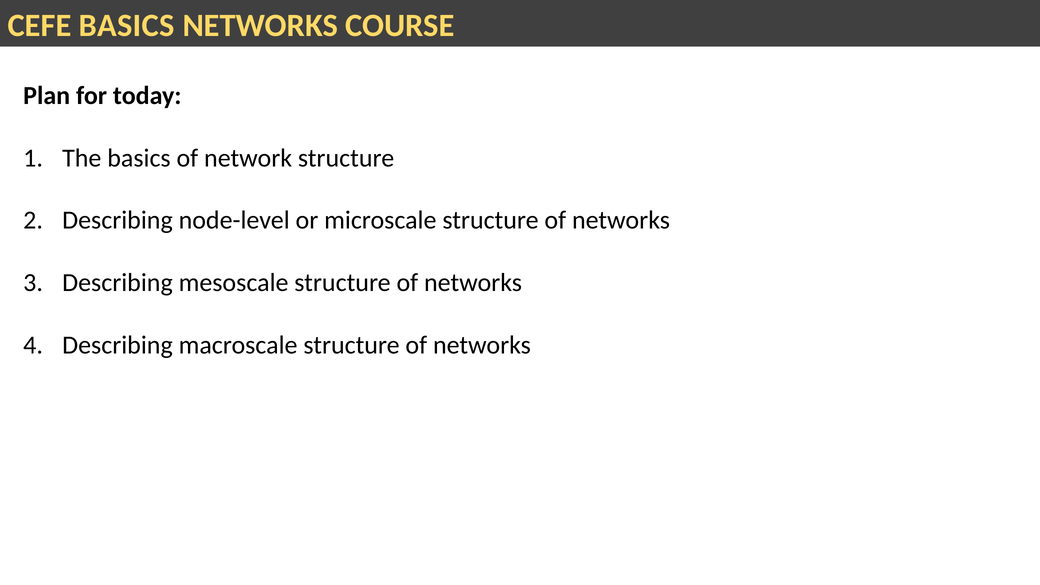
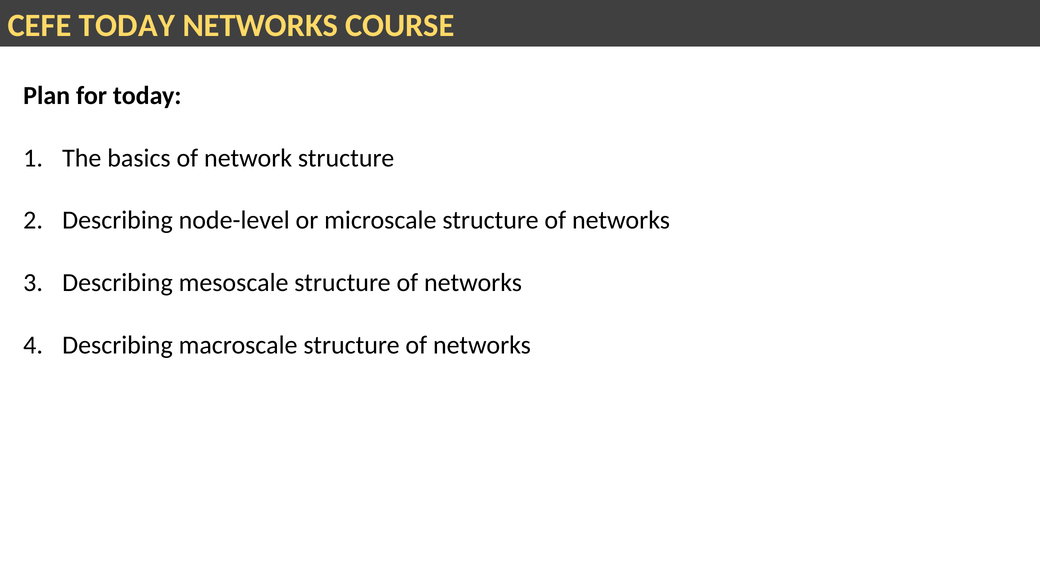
CEFE BASICS: BASICS -> TODAY (127, 26)
